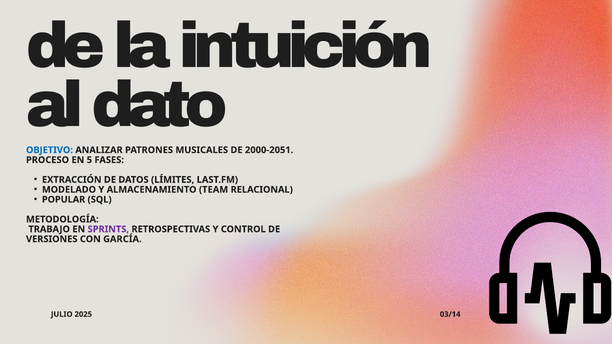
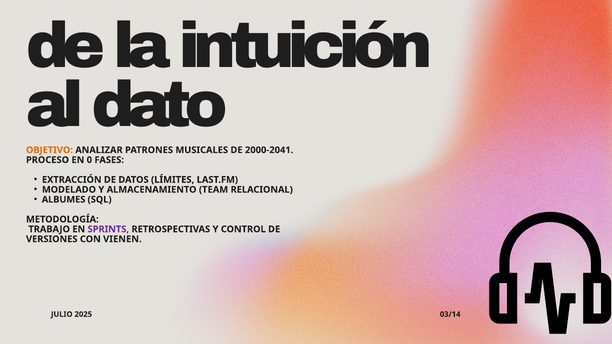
OBJETIVO colour: blue -> orange (49, 150)
2000-2051: 2000-2051 -> 2000-2041 (269, 150)
5: 5 -> 0 (89, 160)
POPULAR: POPULAR -> ALBUMES (64, 200)
GARCÍA: GARCÍA -> VIENEN (122, 239)
